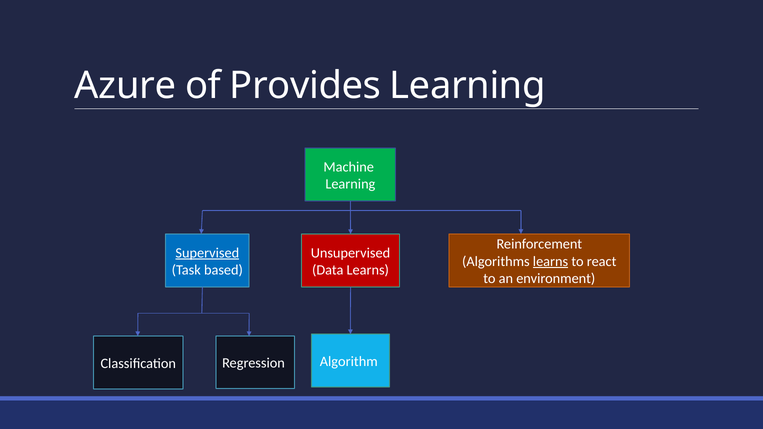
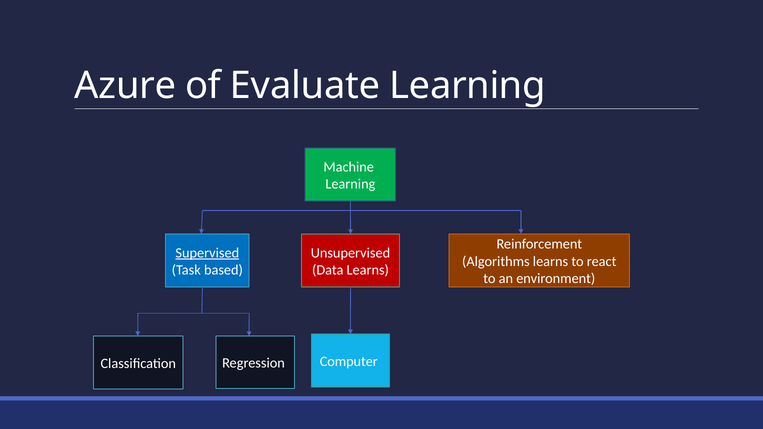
Provides: Provides -> Evaluate (305, 85)
learns underline: present -> none (551, 261)
Algorithm: Algorithm -> Computer (349, 362)
